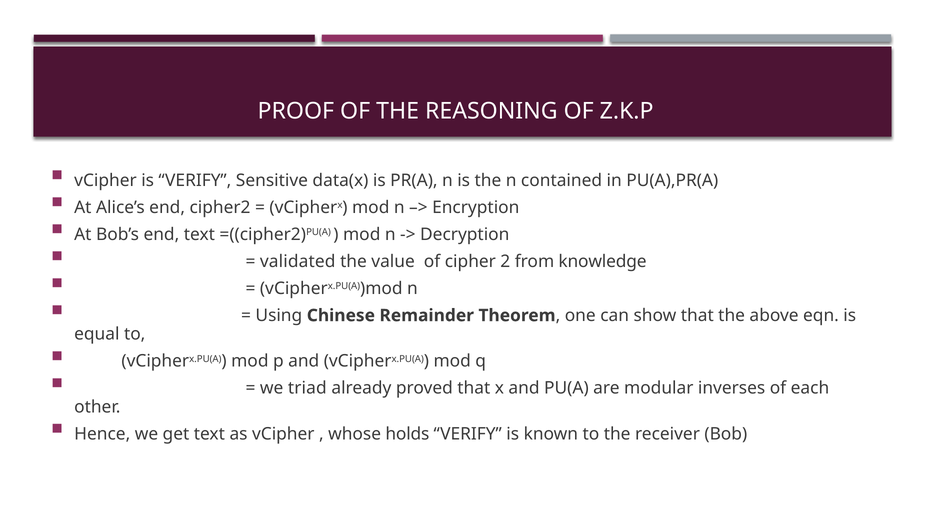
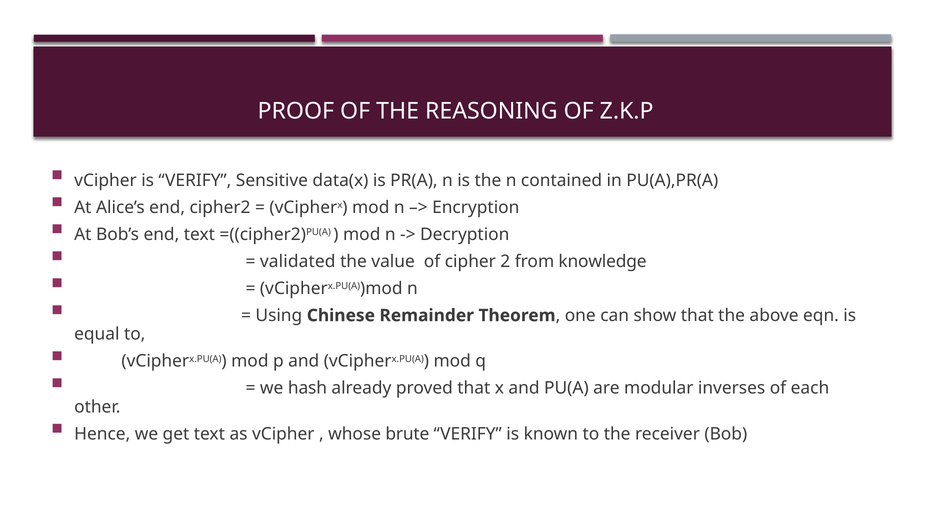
triad: triad -> hash (307, 389)
holds: holds -> brute (407, 434)
